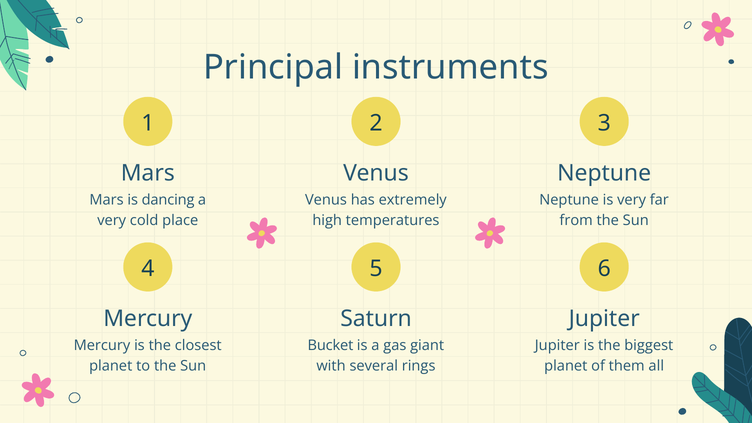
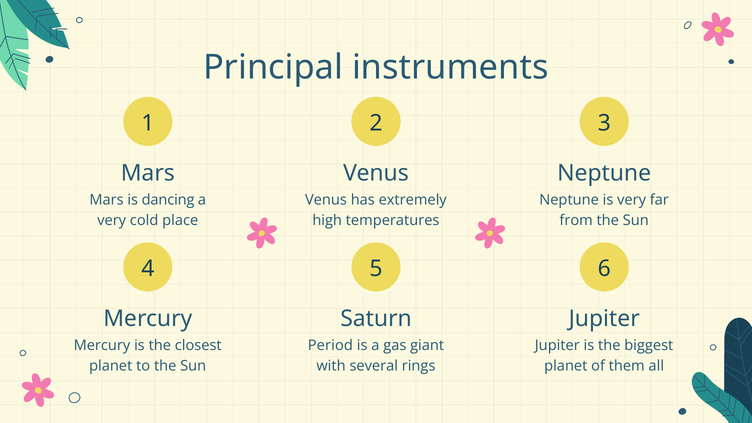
Bucket: Bucket -> Period (330, 346)
